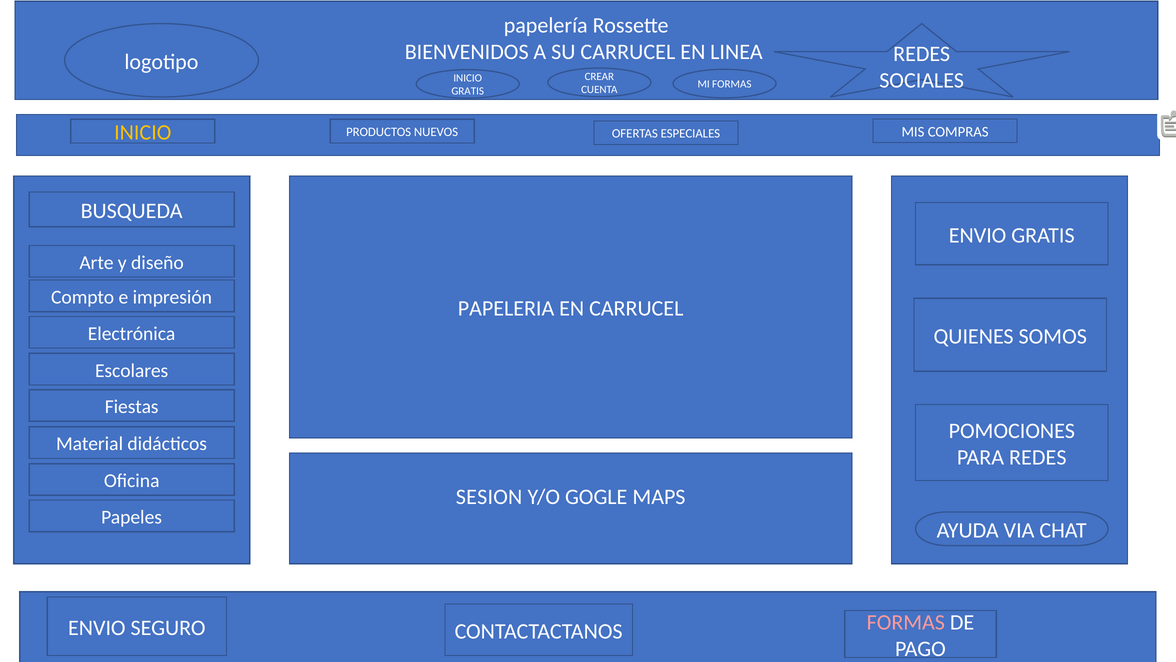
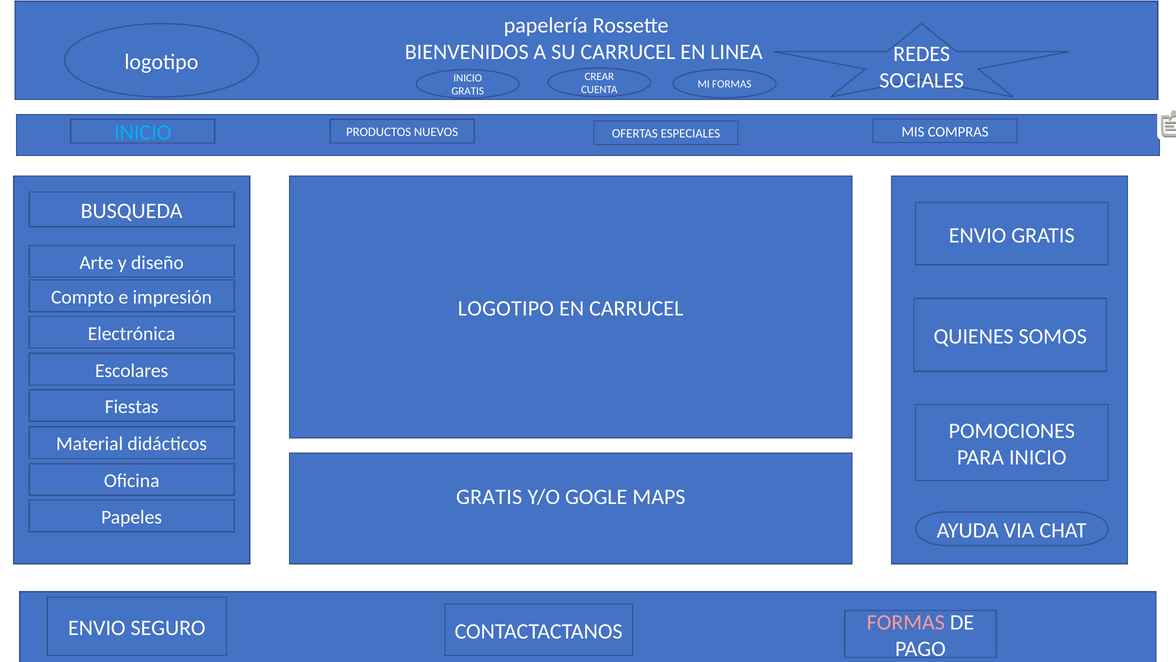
INICIO colour: yellow -> light blue (143, 133)
PAPELERIA: PAPELERIA -> LOGOTIPO (506, 308)
PARA REDES: REDES -> INICIO (1038, 457)
SESION: SESION -> GRATIS (489, 496)
